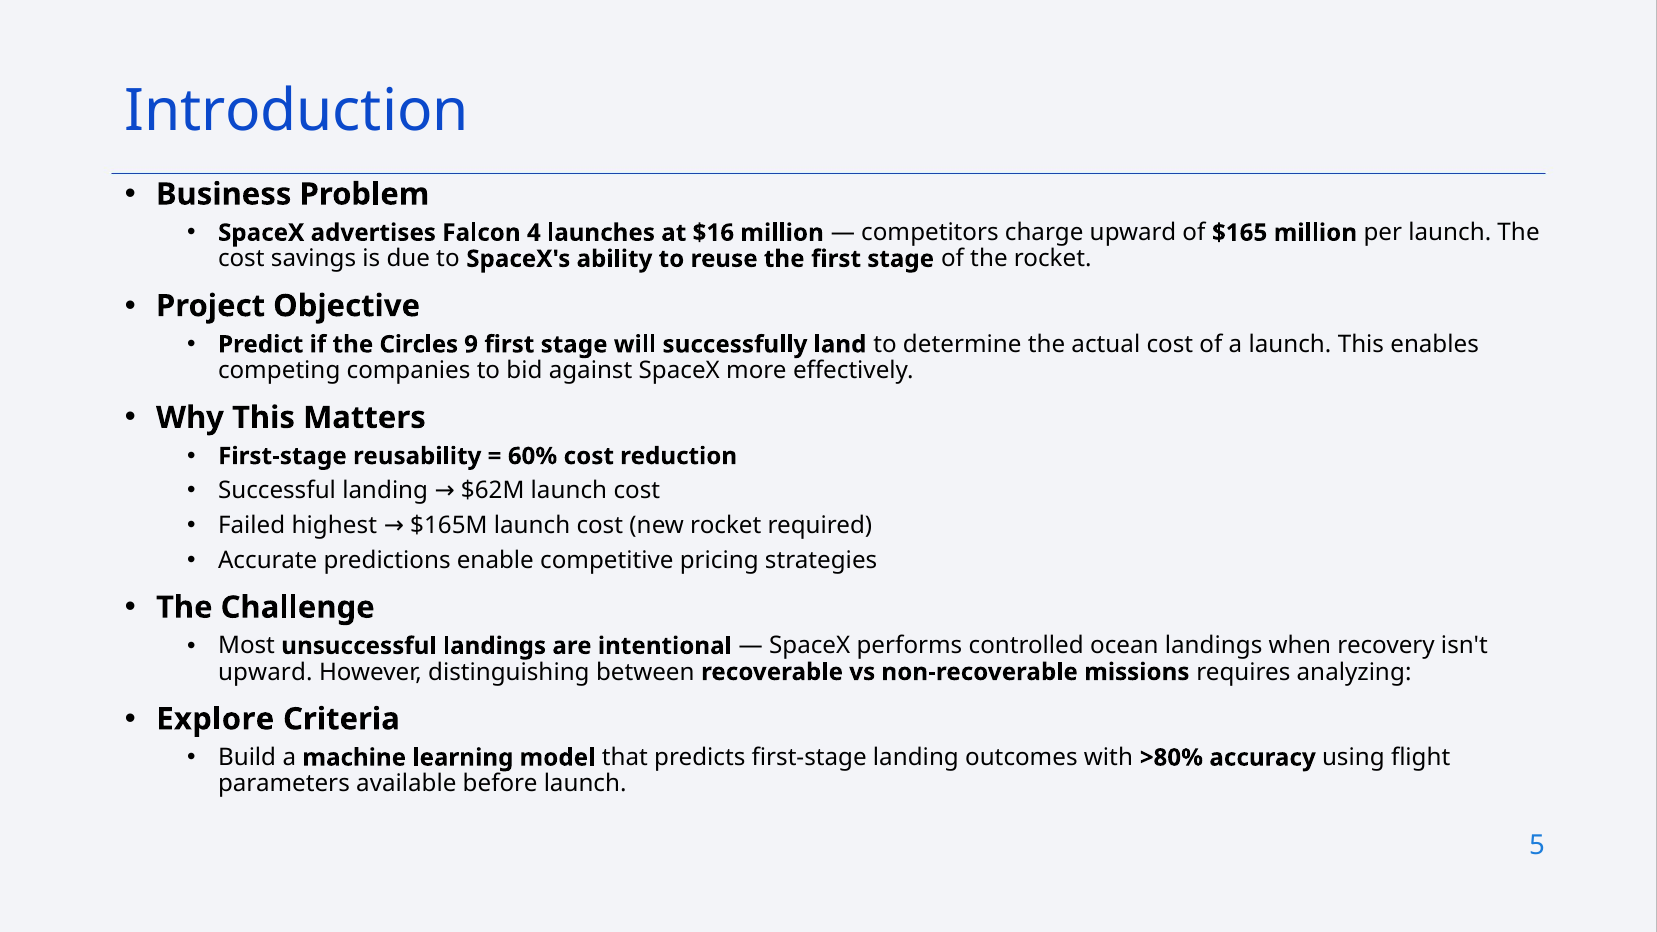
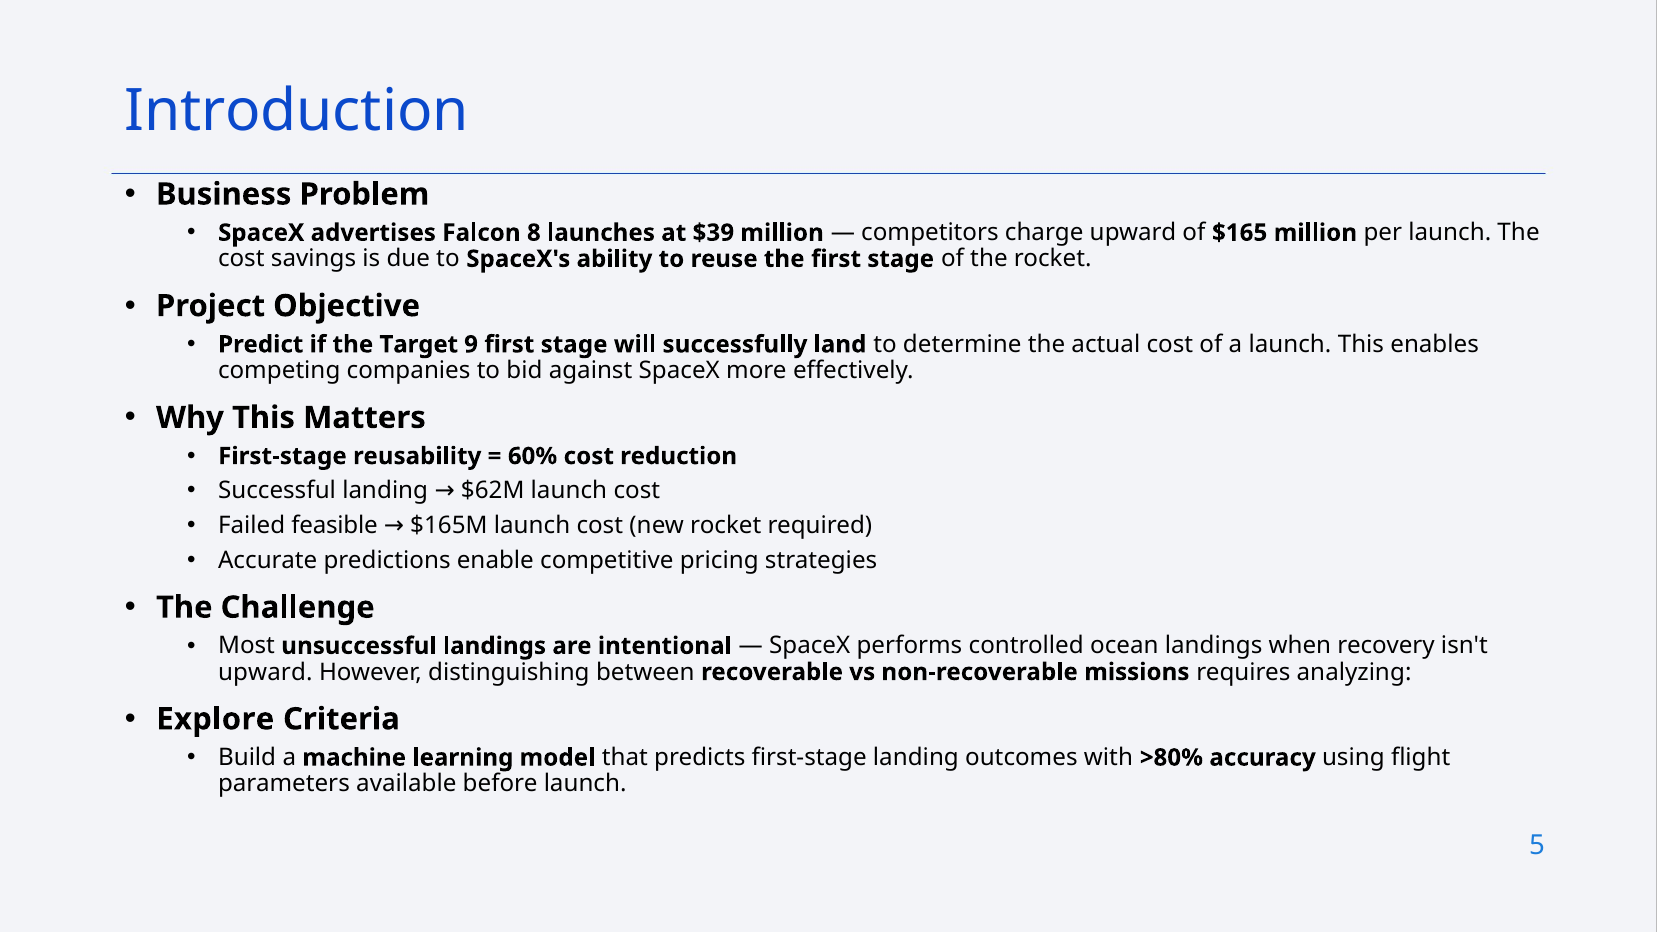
4: 4 -> 8 (534, 233)
$16: $16 -> $39 (713, 233)
Circles: Circles -> Target (419, 344)
highest: highest -> feasible (335, 526)
